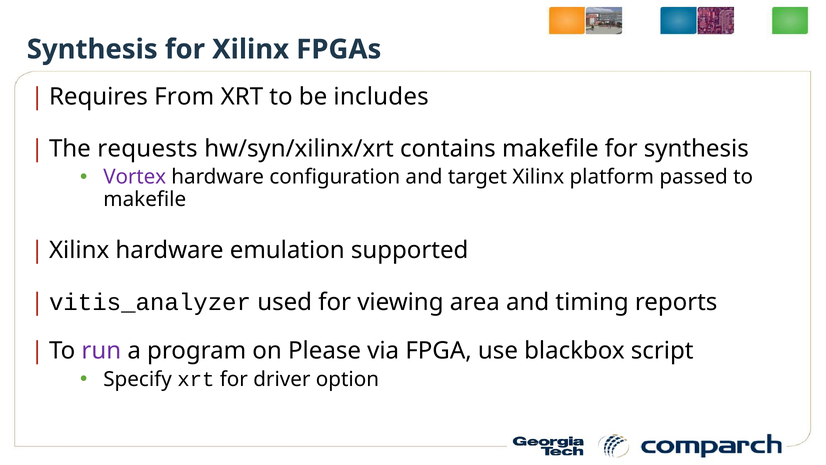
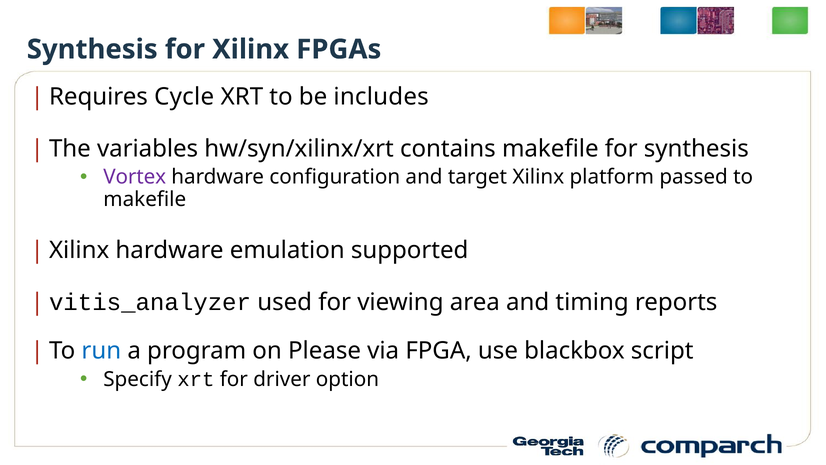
From: From -> Cycle (184, 97)
requests: requests -> variables (148, 149)
run colour: purple -> blue (101, 350)
